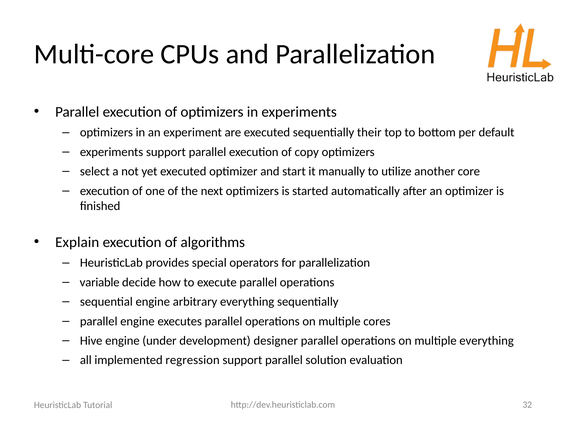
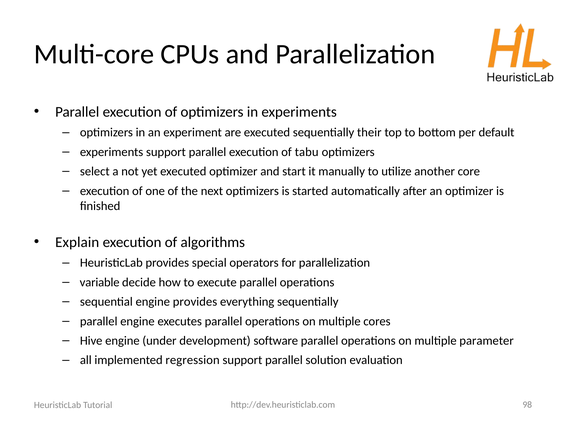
copy: copy -> tabu (307, 152)
engine arbitrary: arbitrary -> provides (195, 302)
designer: designer -> software (276, 341)
multiple everything: everything -> parameter (487, 341)
32: 32 -> 98 (527, 405)
